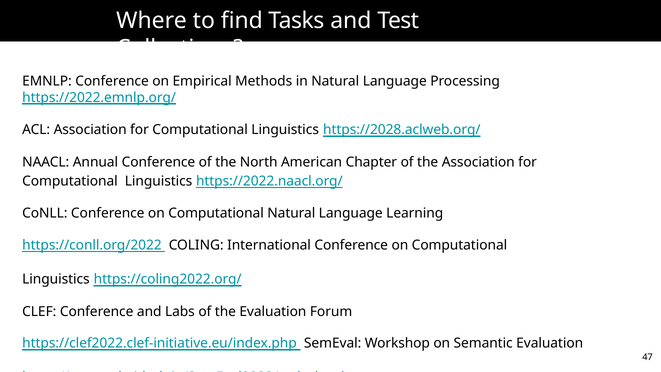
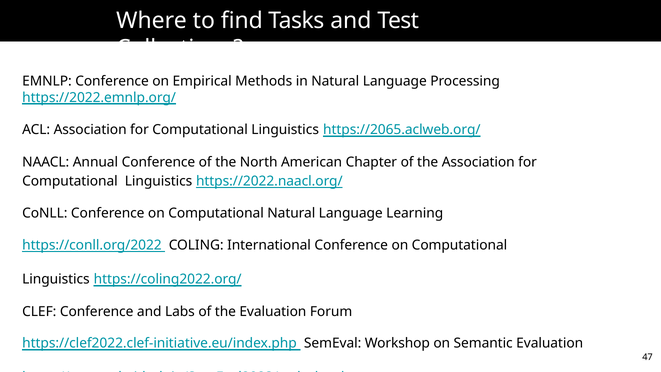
https://2028.aclweb.org/: https://2028.aclweb.org/ -> https://2065.aclweb.org/ (402, 130)
